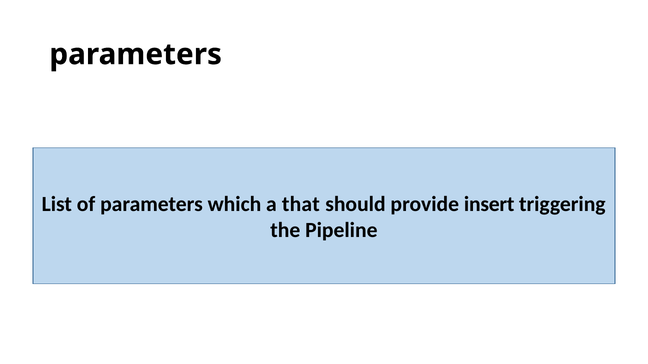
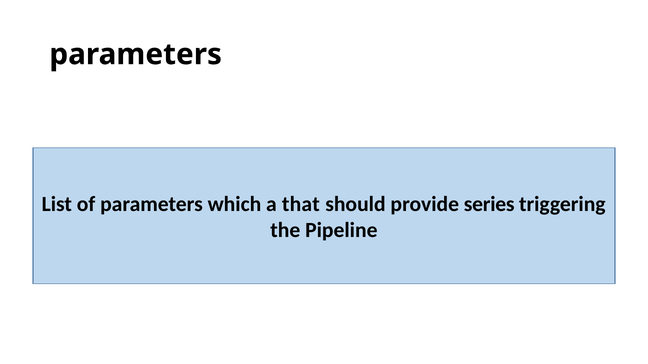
insert: insert -> series (489, 205)
